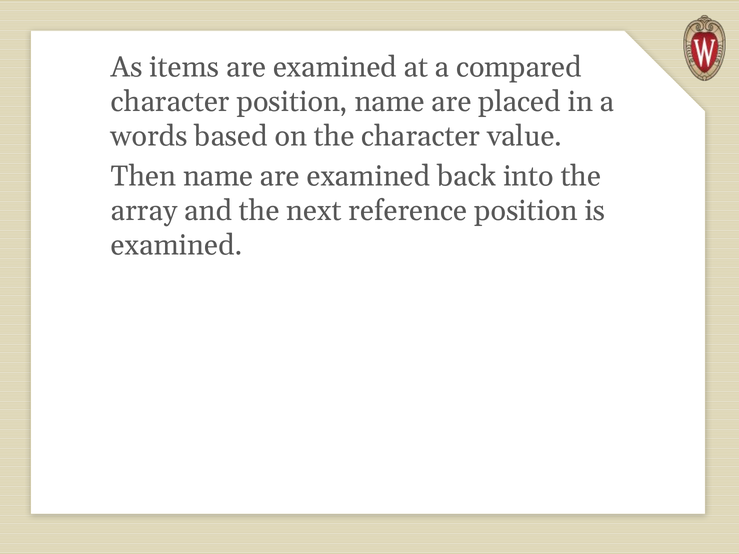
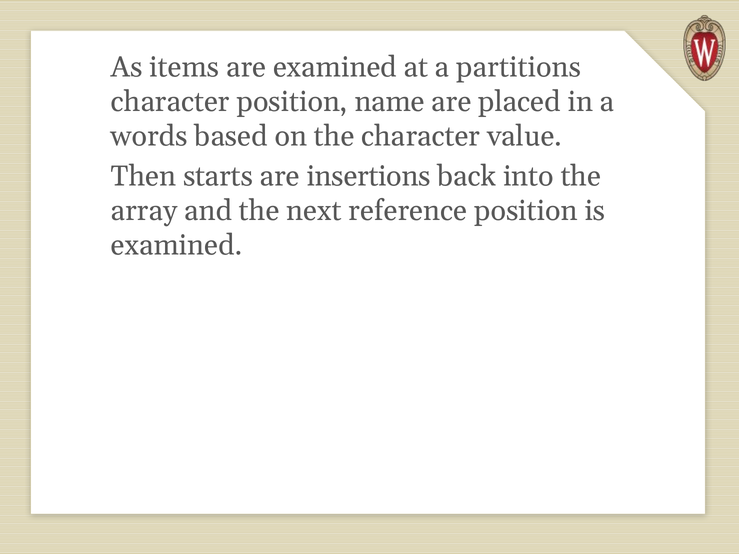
compared: compared -> partitions (519, 67)
Then name: name -> starts (218, 176)
examined: examined -> insertions (369, 176)
